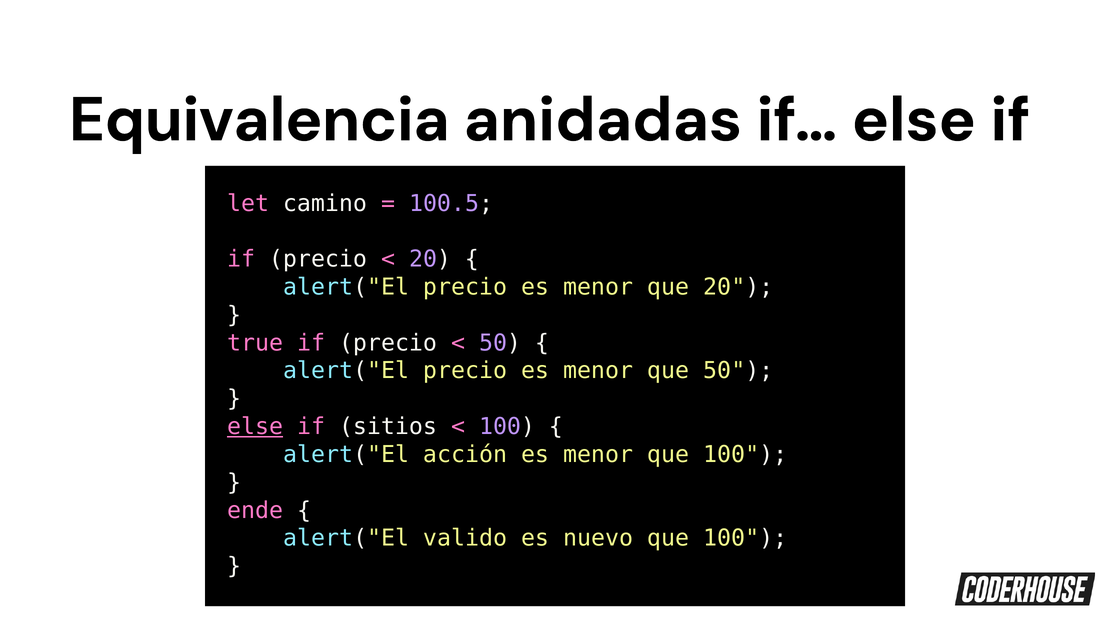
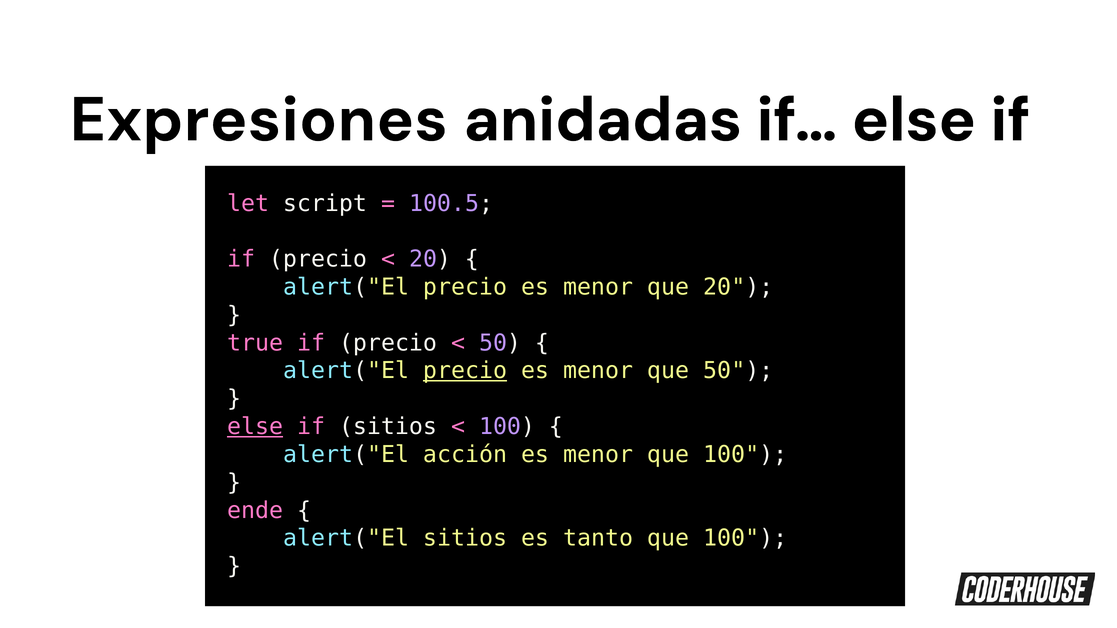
Equivalencia: Equivalencia -> Expresiones (259, 120)
camino: camino -> script (325, 203)
precio underline: none -> present (465, 371)
alert("El valido: valido -> sitios (465, 539)
nuevo: nuevo -> tanto (598, 539)
